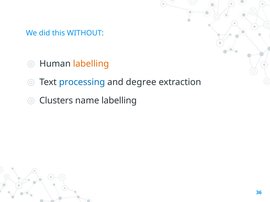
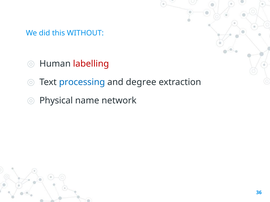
labelling colour: orange -> red (91, 64)
Clusters: Clusters -> Physical (56, 101)
name labelling: labelling -> network (119, 101)
